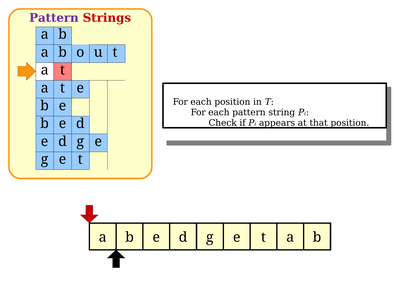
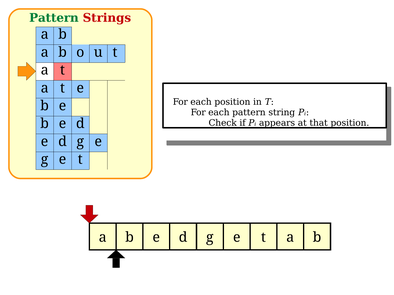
Pattern colour: purple -> green (54, 18)
